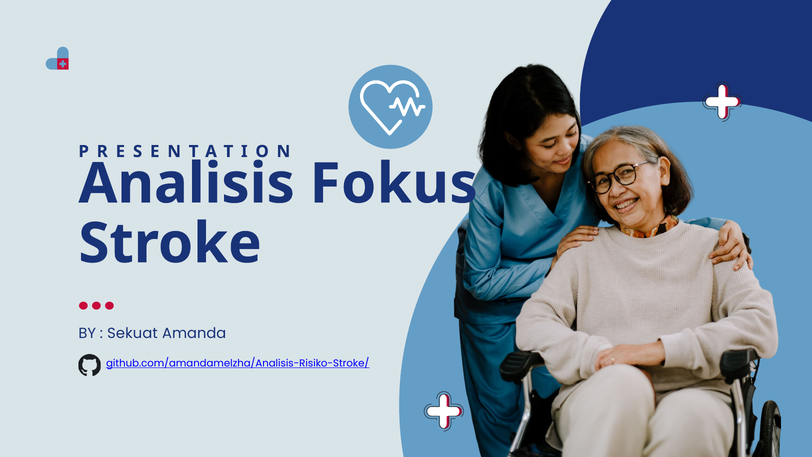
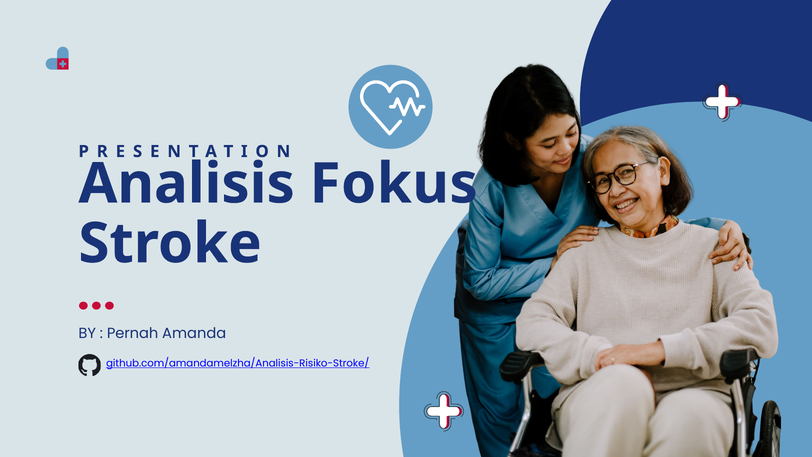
Sekuat: Sekuat -> Pernah (133, 333)
